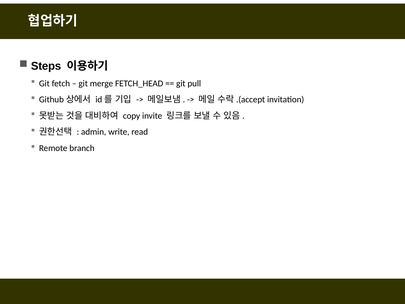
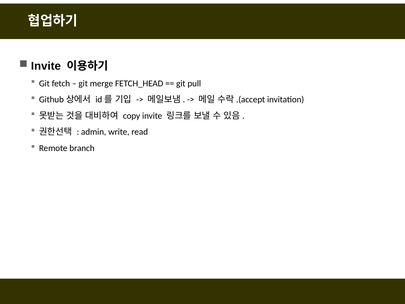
Steps: Steps -> Invite (46, 66)
